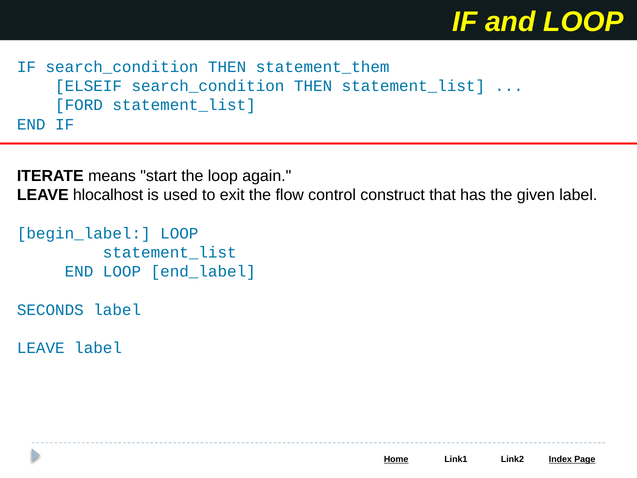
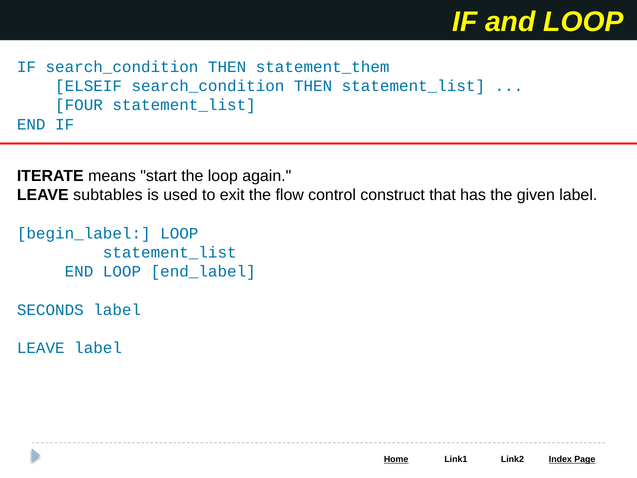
FORD: FORD -> FOUR (79, 105)
hlocalhost: hlocalhost -> subtables (108, 195)
